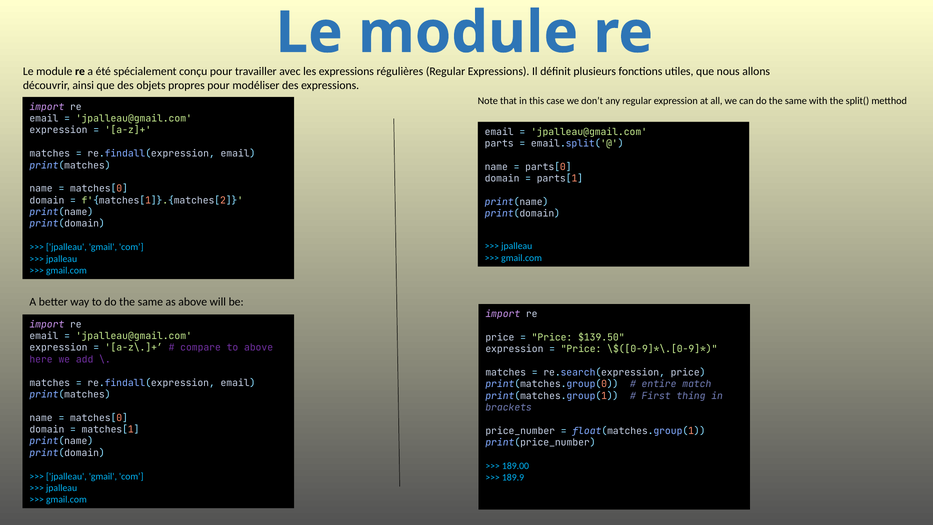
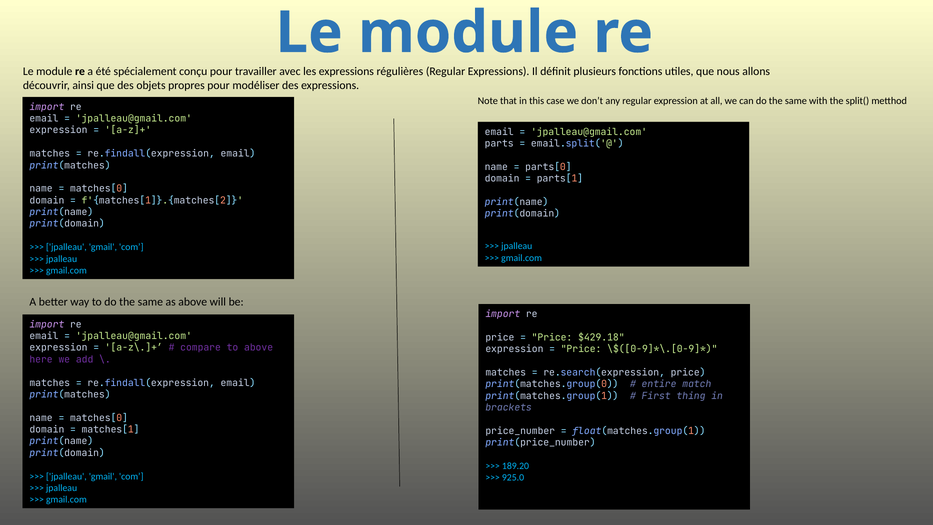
$139.50: $139.50 -> $429.18 (601, 337)
189.00: 189.00 -> 189.20 (516, 466)
189.9: 189.9 -> 925.0 (513, 477)
